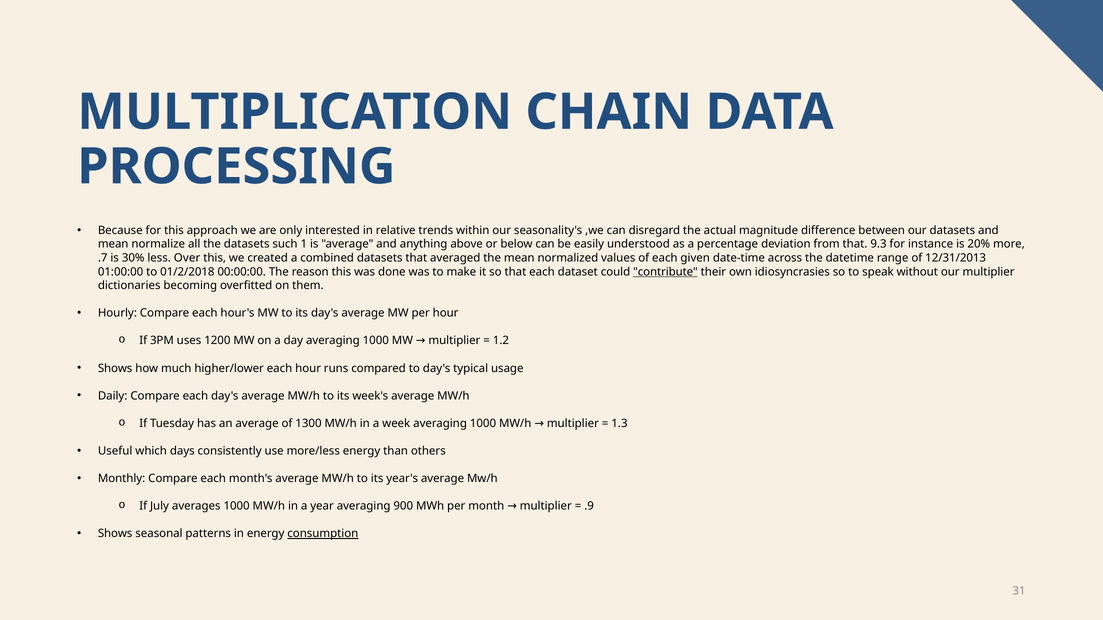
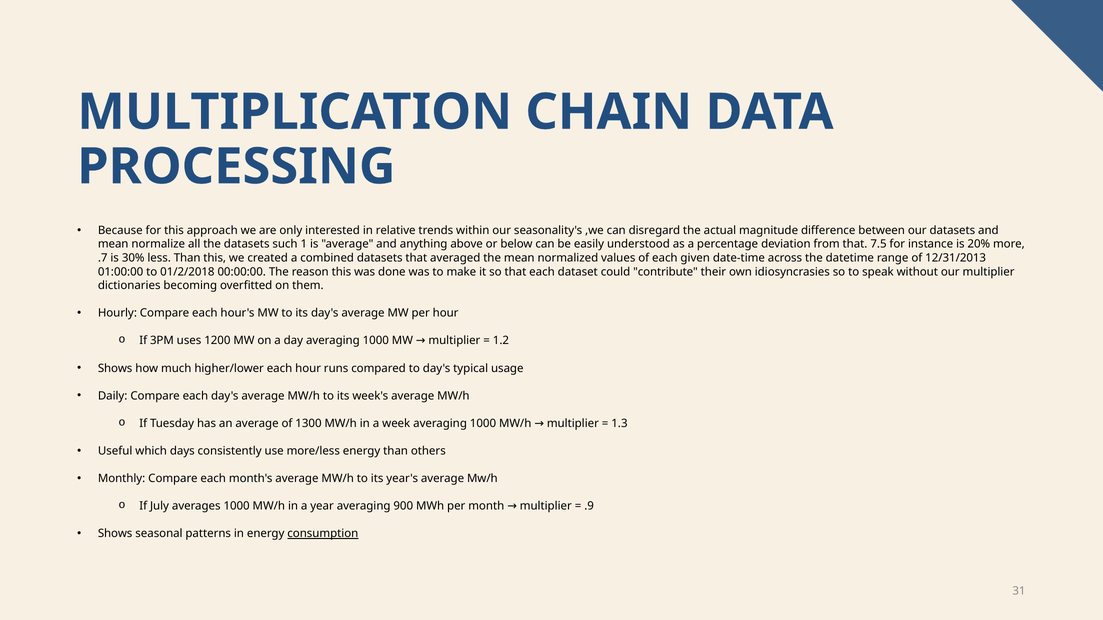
9.3: 9.3 -> 7.5 (879, 244)
less Over: Over -> Than (187, 258)
contribute underline: present -> none (665, 272)
